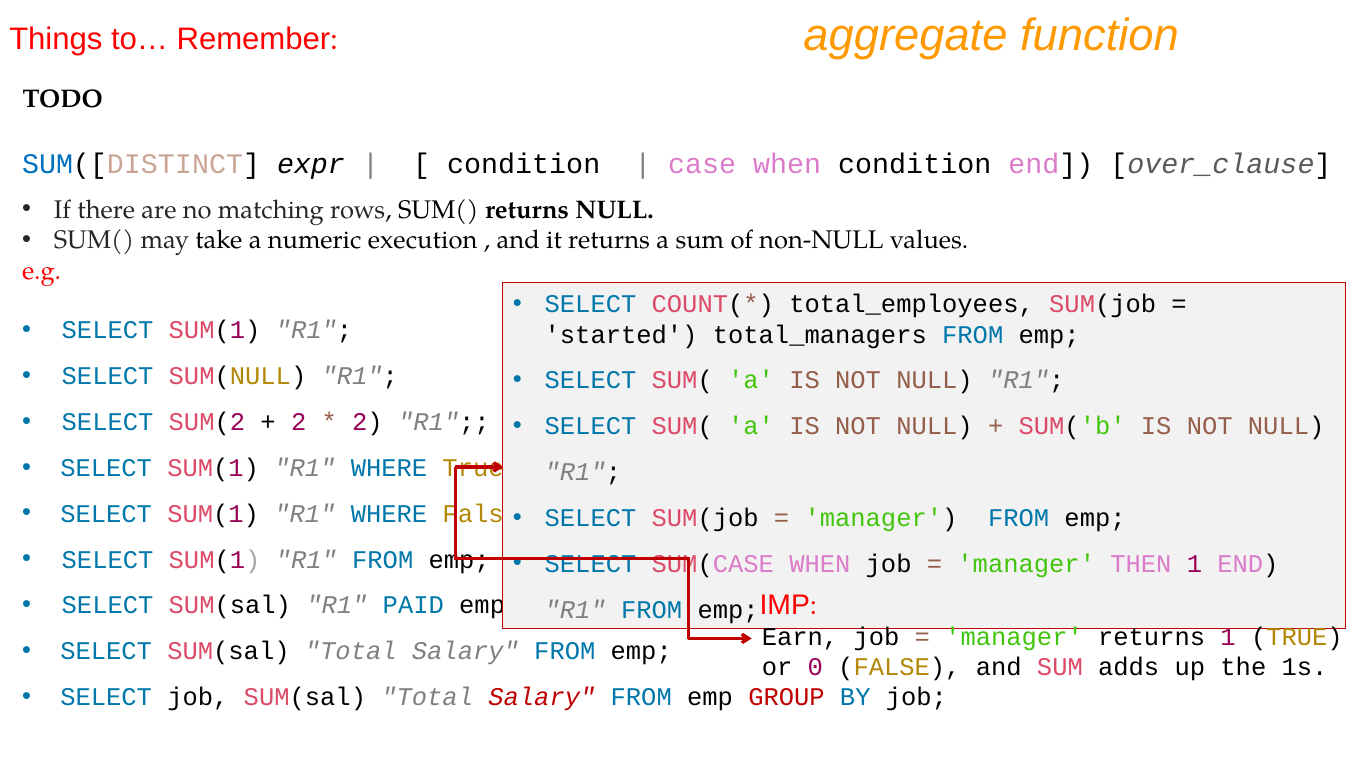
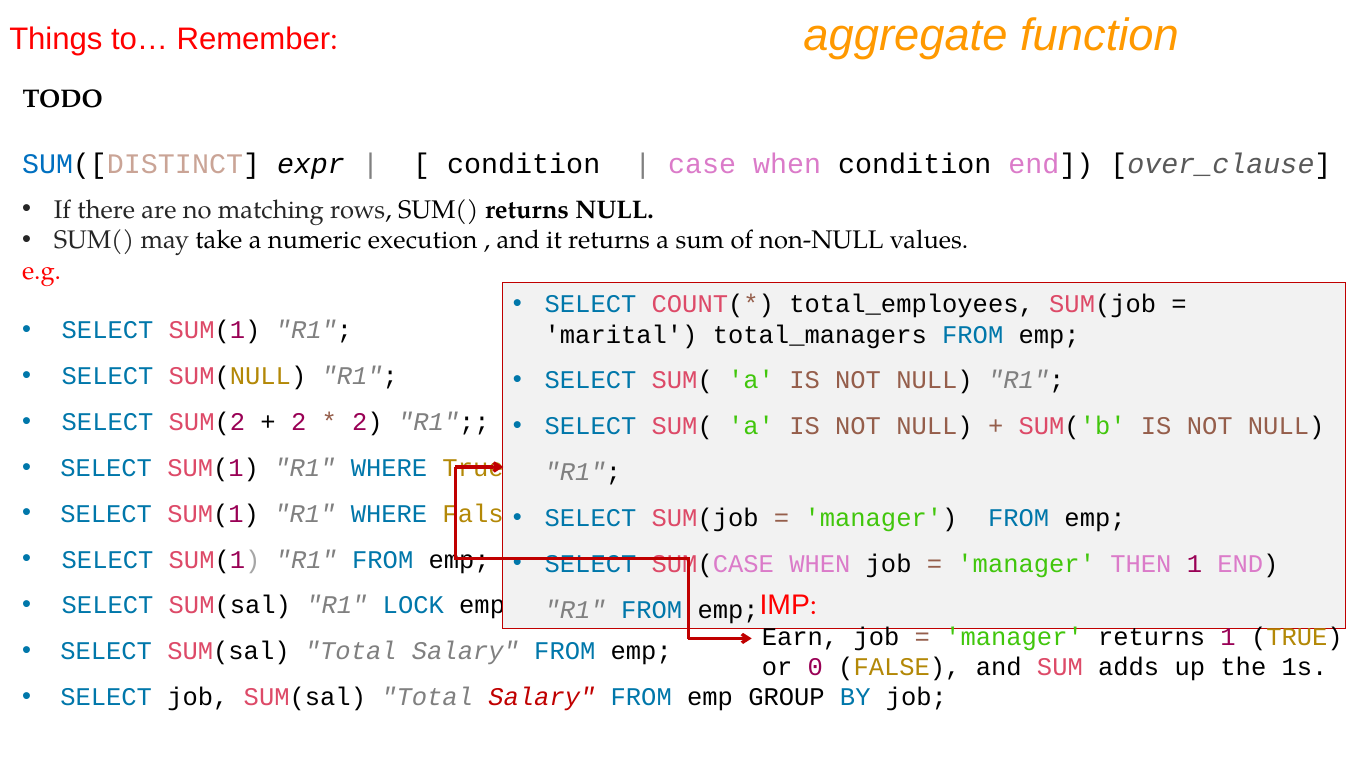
started: started -> marital (621, 335)
PAID: PAID -> LOCK (413, 606)
GROUP colour: red -> black (786, 698)
